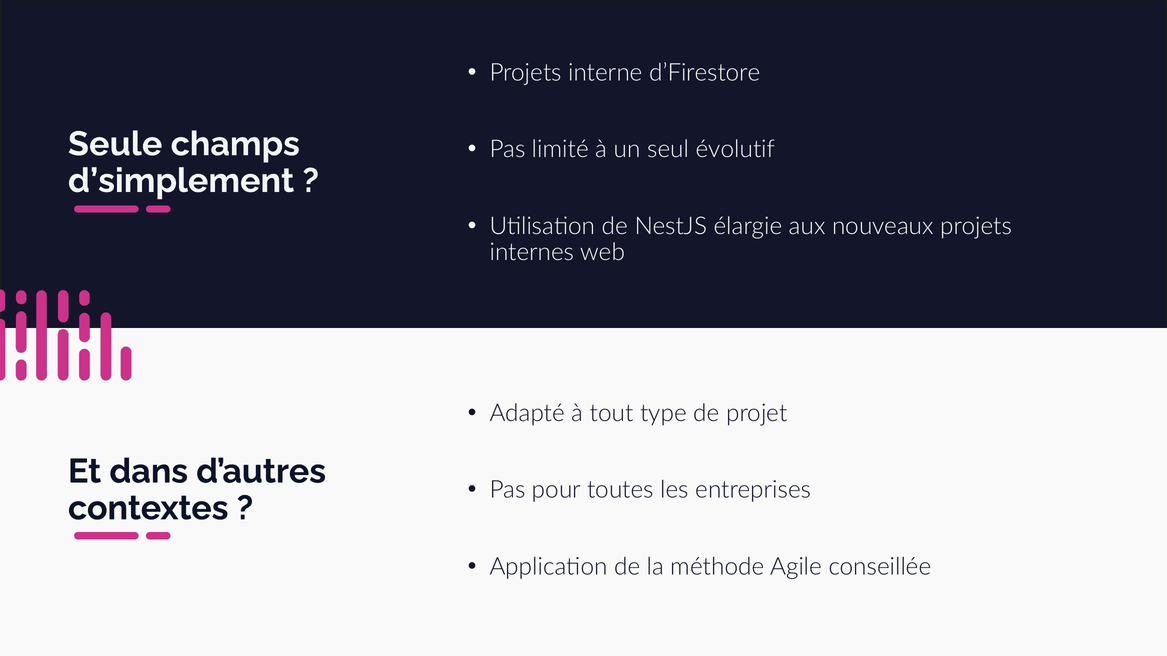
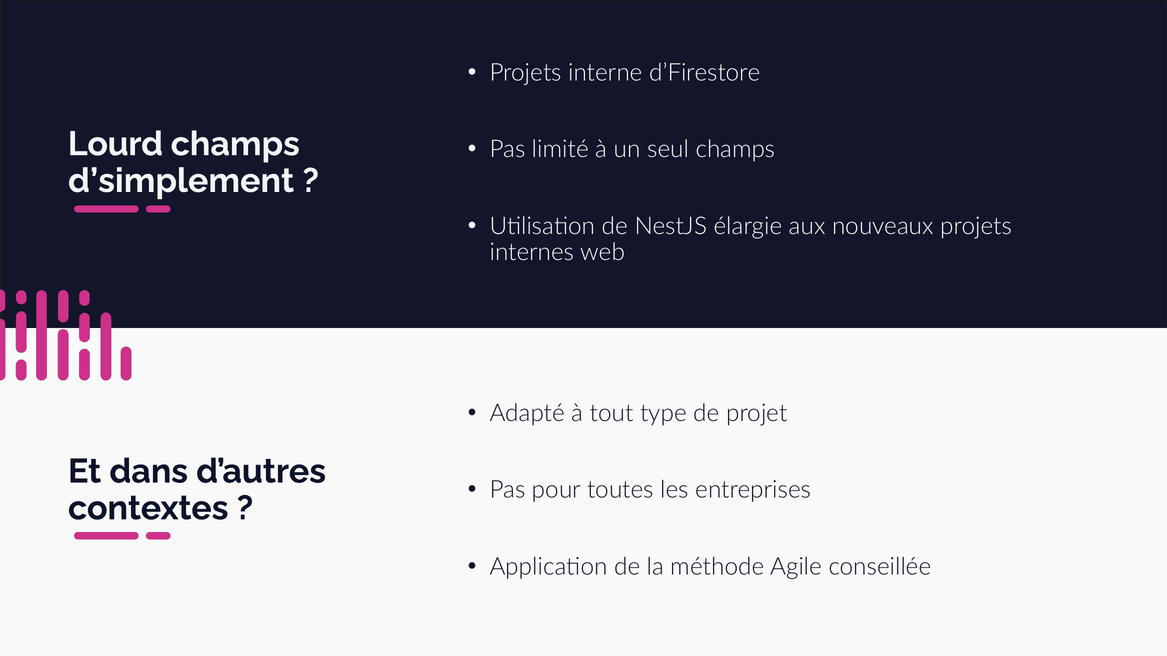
Seule: Seule -> Lourd (115, 144)
seul évolutif: évolutif -> champs (735, 149)
